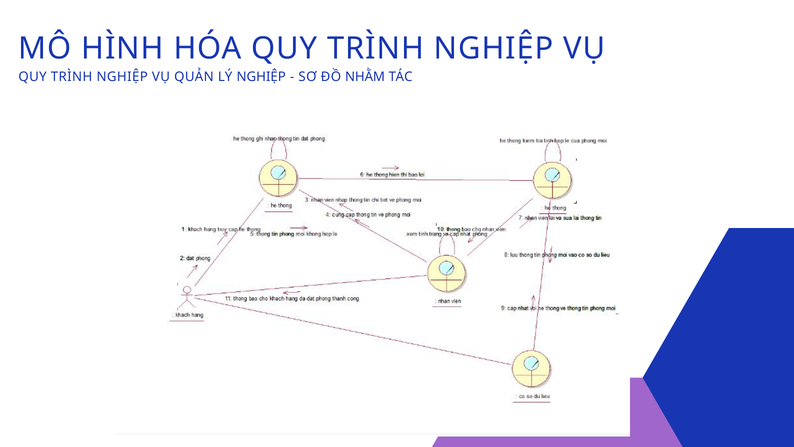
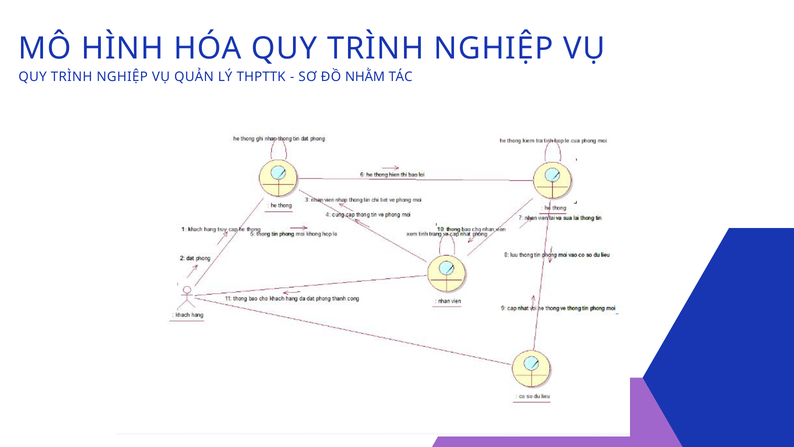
LÝ NGHIỆP: NGHIỆP -> THPTTK (261, 77)
